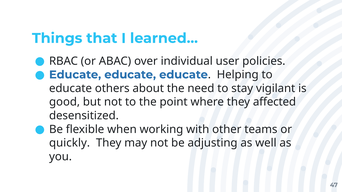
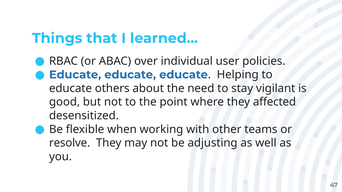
quickly: quickly -> resolve (70, 143)
